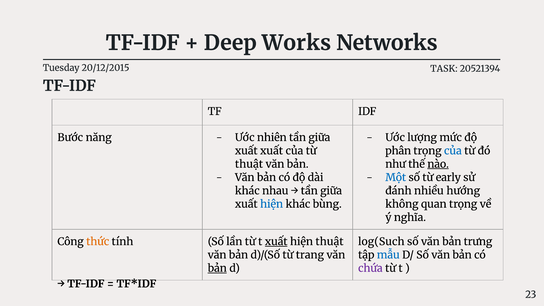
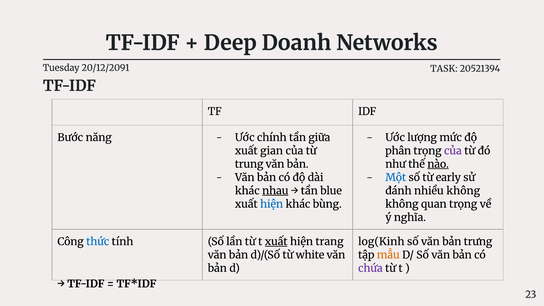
Works: Works -> Doanh (296, 43)
20/12/2015: 20/12/2015 -> 20/12/2091 (105, 68)
nhiên: nhiên -> chính (272, 138)
xuất xuất: xuất -> gian (272, 151)
của colour: blue -> purple (453, 151)
thuật: thuật -> trung (249, 164)
nhau underline: none -> present (275, 191)
giữa: giữa -> blue (331, 191)
nhiều hướng: hướng -> không (463, 191)
thức colour: orange -> blue (98, 242)
hiện thuật: thuật -> trang (330, 242)
log(Such: log(Such -> log(Kinh (381, 242)
trang: trang -> white (310, 255)
mẫu colour: blue -> orange (388, 255)
bản underline: present -> none (217, 268)
